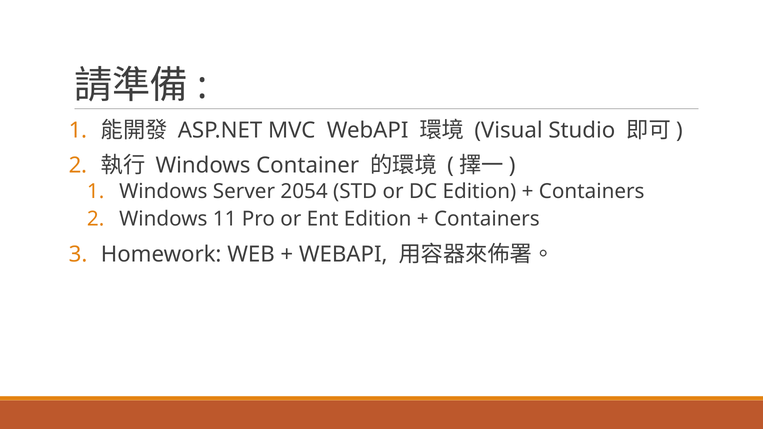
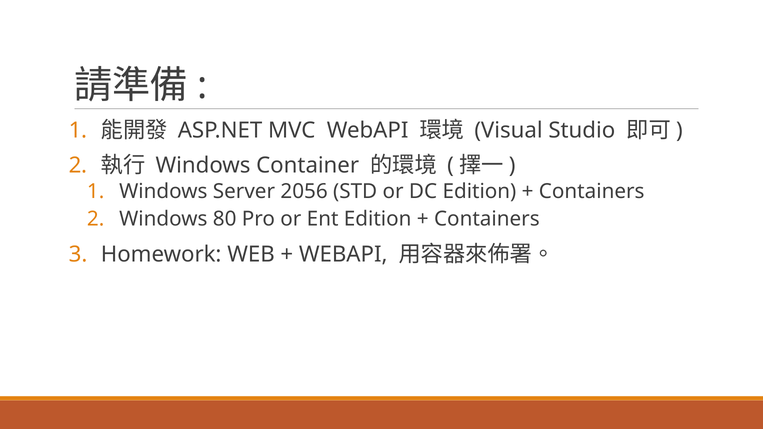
2054: 2054 -> 2056 (304, 192)
11: 11 -> 80 (225, 219)
